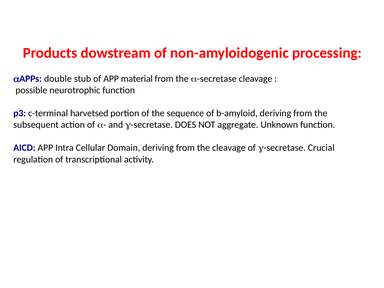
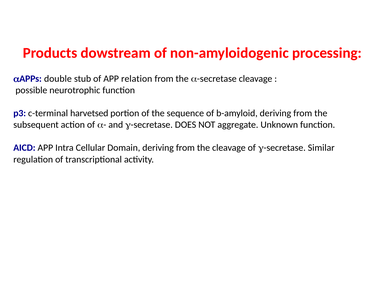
material: material -> relation (137, 79)
Crucial: Crucial -> Similar (321, 148)
